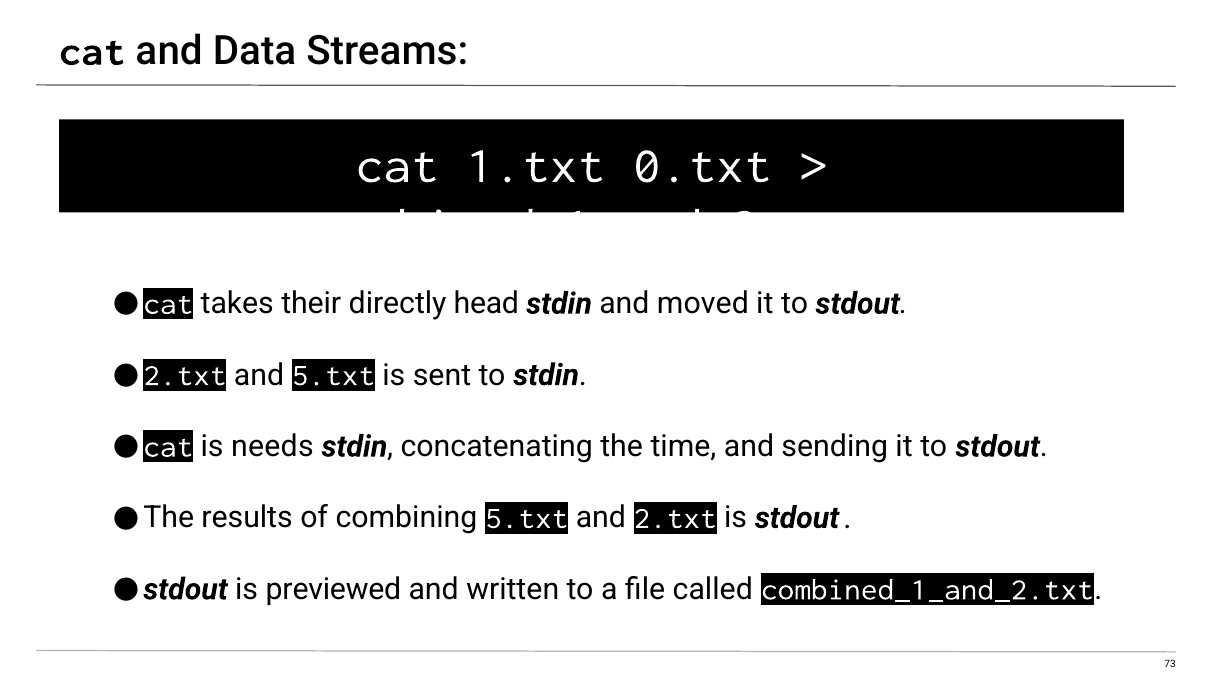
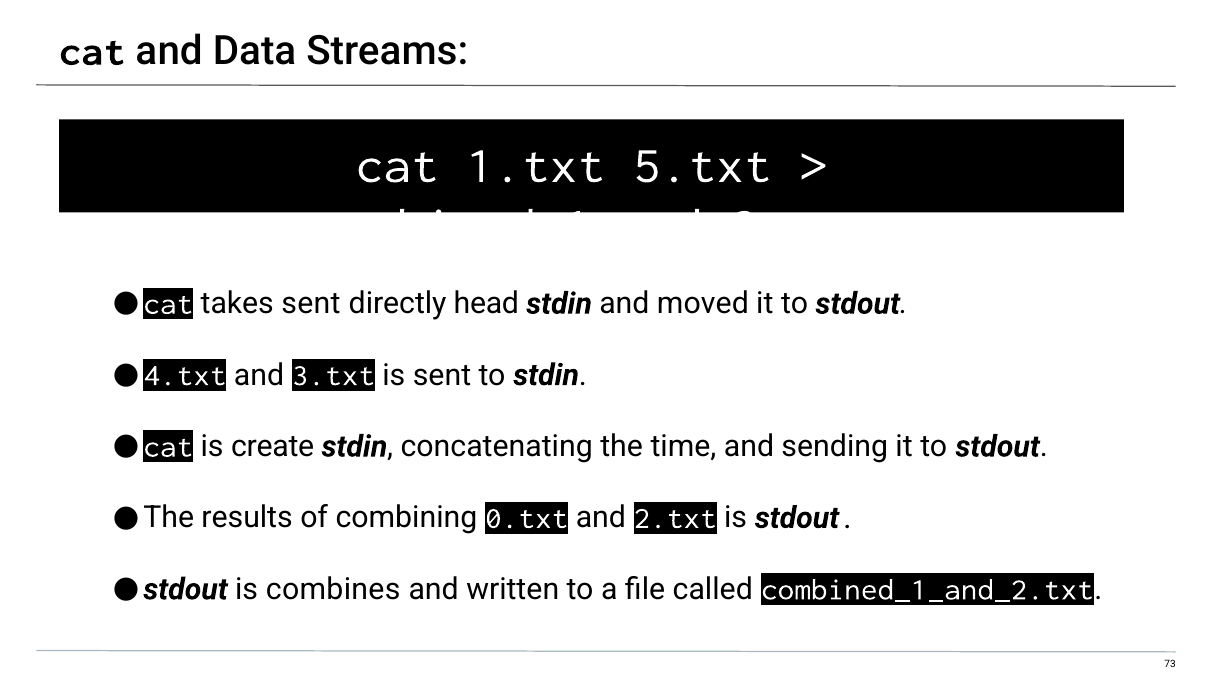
0.txt: 0.txt -> 5.txt (702, 165)
takes their: their -> sent (311, 304)
2.txt: 2.txt -> 4.txt (185, 375)
and 5.txt: 5.txt -> 3.txt (333, 375)
needs: needs -> create (273, 446)
combining 5.txt: 5.txt -> 0.txt (527, 518)
previewed: previewed -> combines (333, 589)
